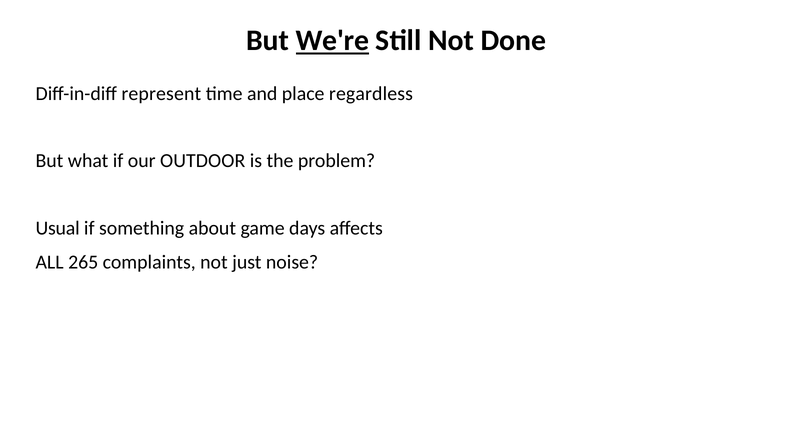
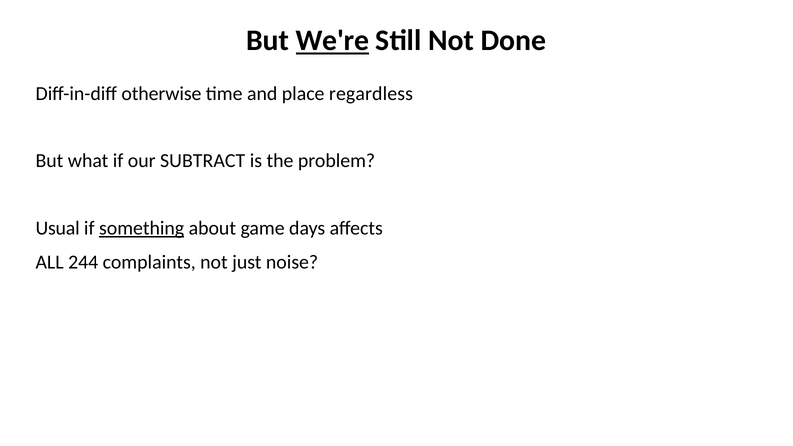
represent: represent -> otherwise (161, 94)
OUTDOOR: OUTDOOR -> SUBTRACT (203, 161)
something underline: none -> present (142, 228)
265: 265 -> 244 (83, 262)
